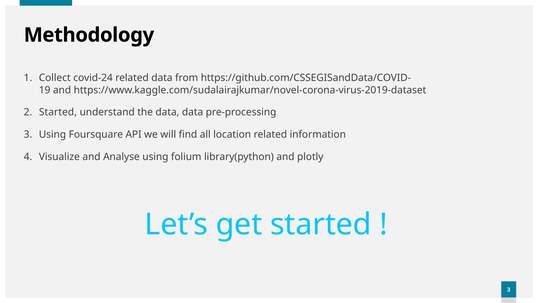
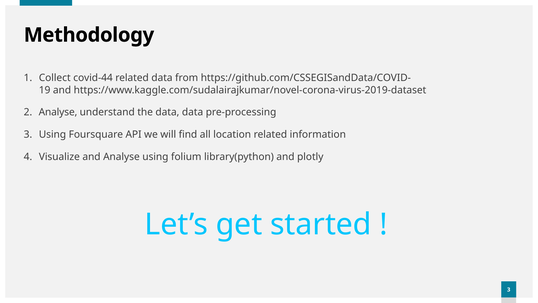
covid-24: covid-24 -> covid-44 (93, 78)
Started: Started -> Analyse (58, 112)
